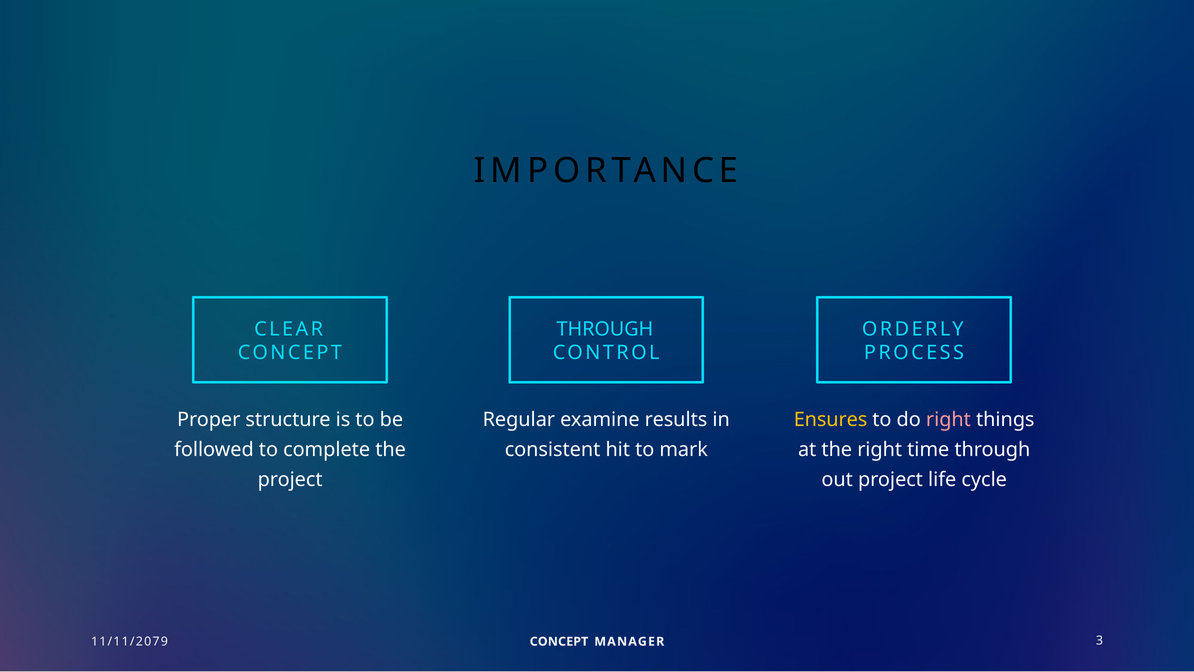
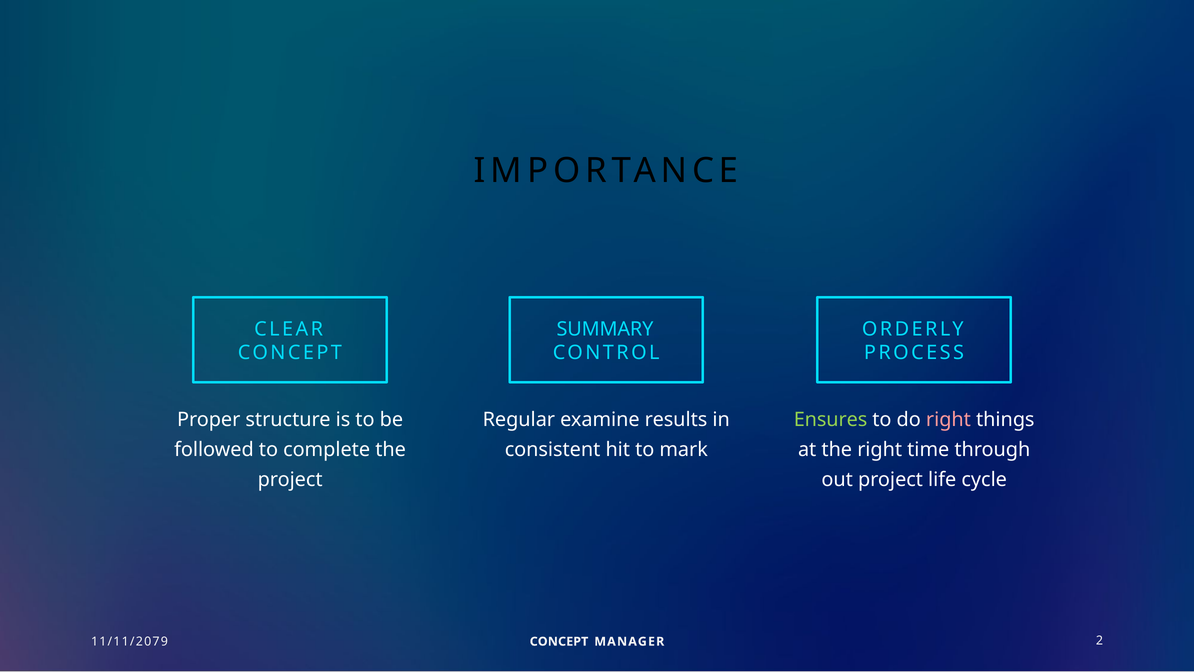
THROUGH: THROUGH -> SUMMARY (605, 329)
Ensures colour: yellow -> light green (831, 420)
3: 3 -> 2 (1099, 640)
